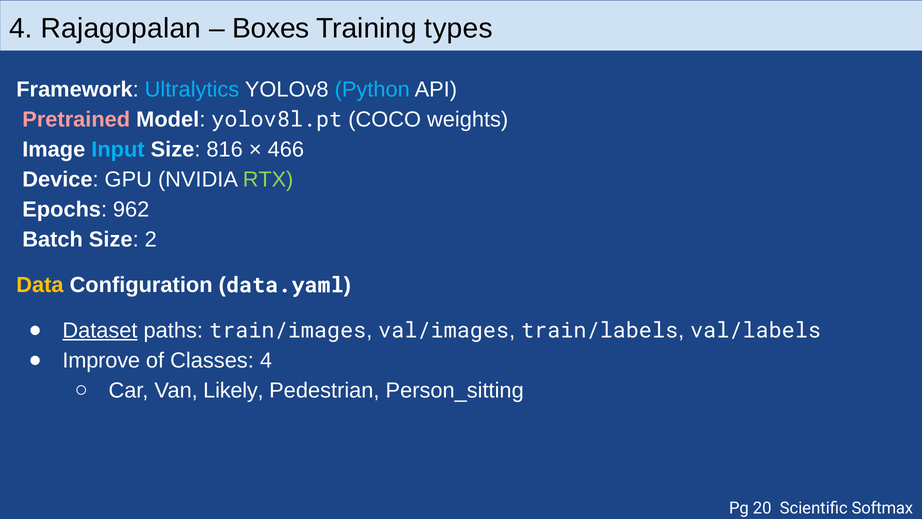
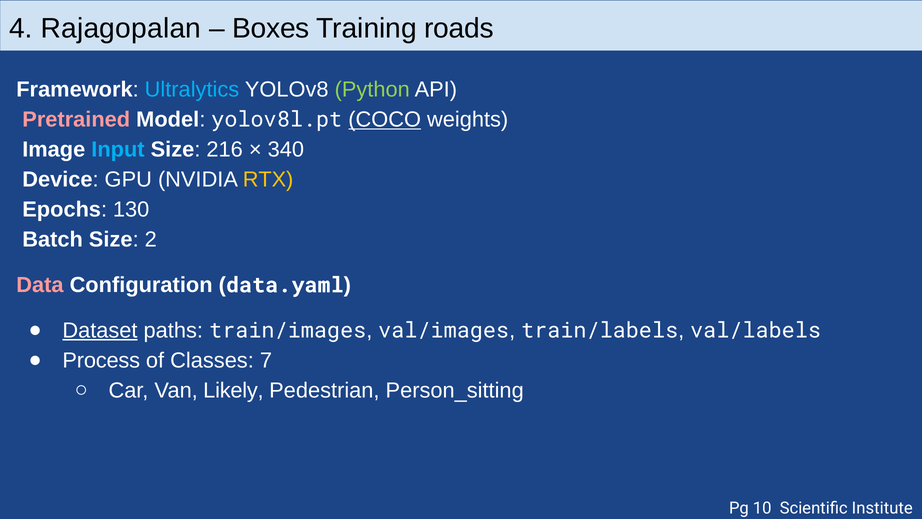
types: types -> roads (459, 29)
Python colour: light blue -> light green (372, 89)
COCO underline: none -> present (385, 119)
816: 816 -> 216 (225, 149)
466: 466 -> 340 (286, 149)
RTX colour: light green -> yellow (268, 179)
962: 962 -> 130 (131, 210)
Data colour: yellow -> pink (40, 285)
Improve: Improve -> Process (101, 360)
Classes 4: 4 -> 7 (266, 360)
20: 20 -> 10 (762, 508)
Softmax: Softmax -> Institute (882, 508)
